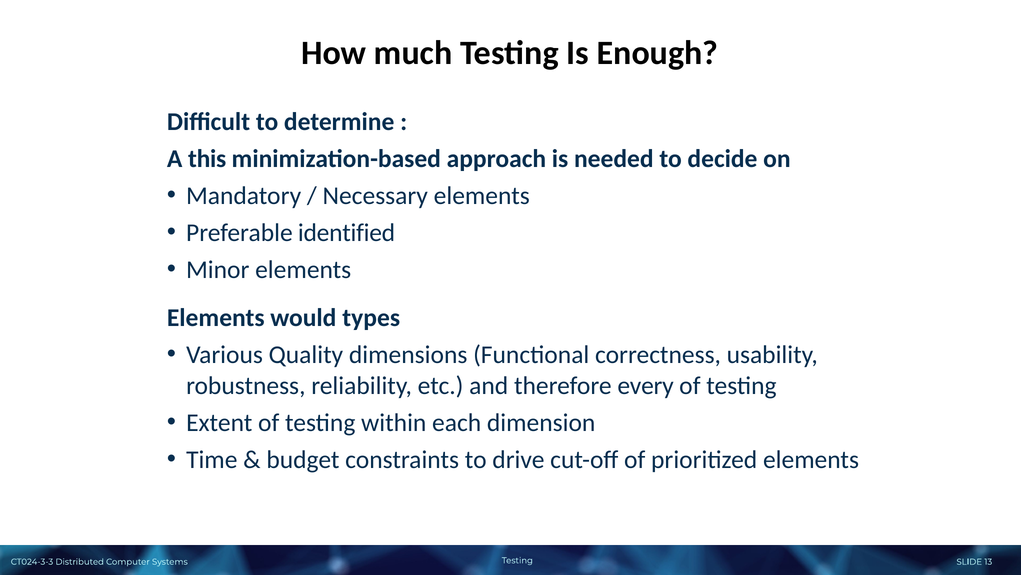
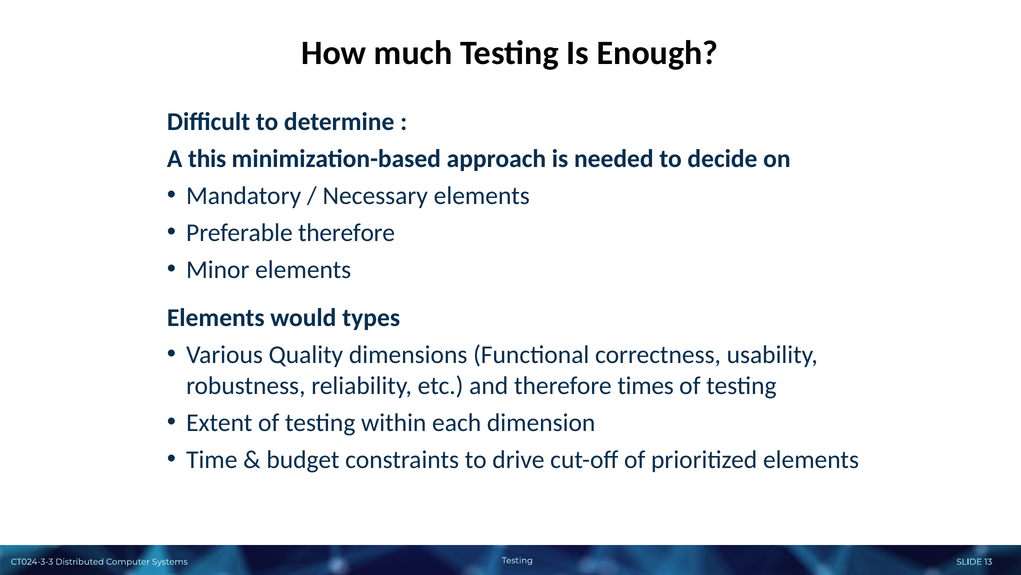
Preferable identified: identified -> therefore (347, 233)
every: every -> times (646, 385)
